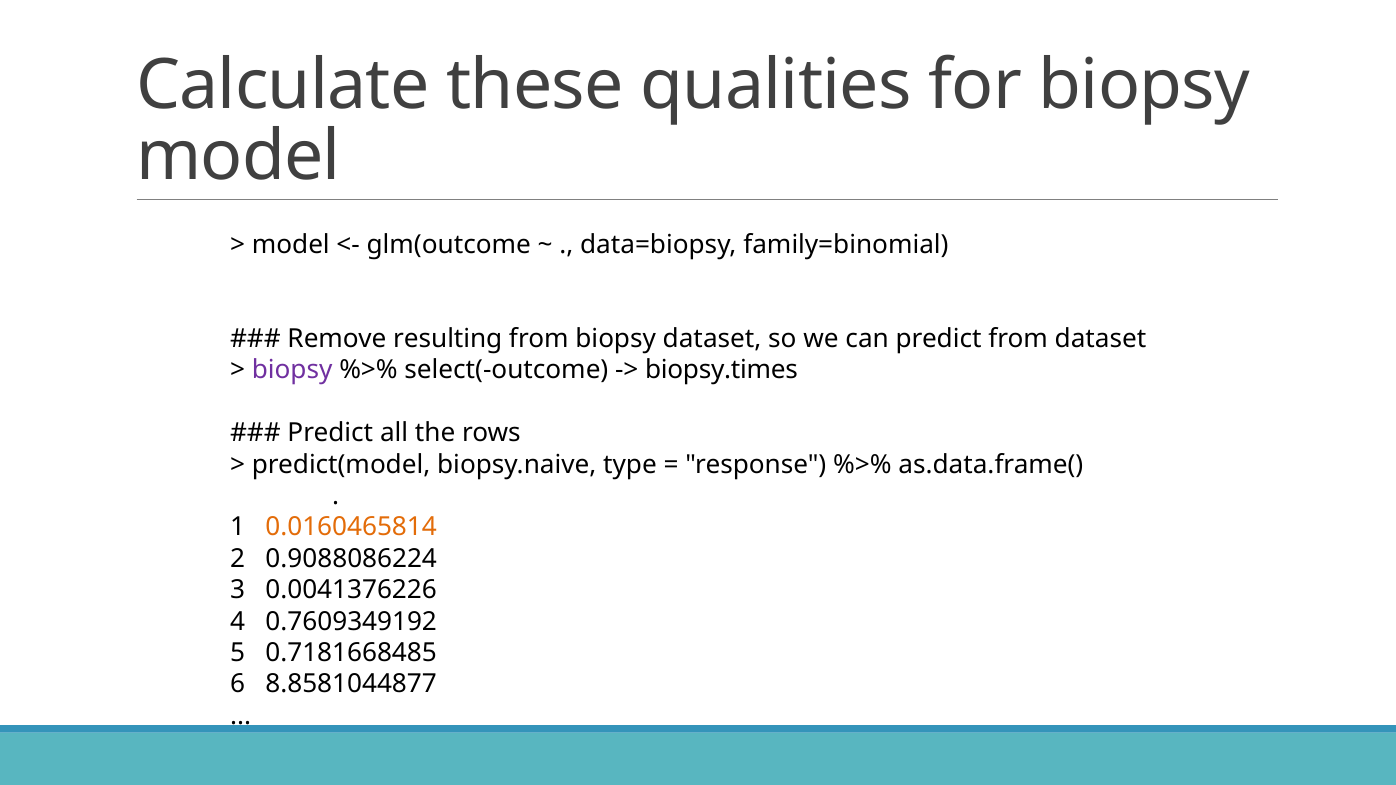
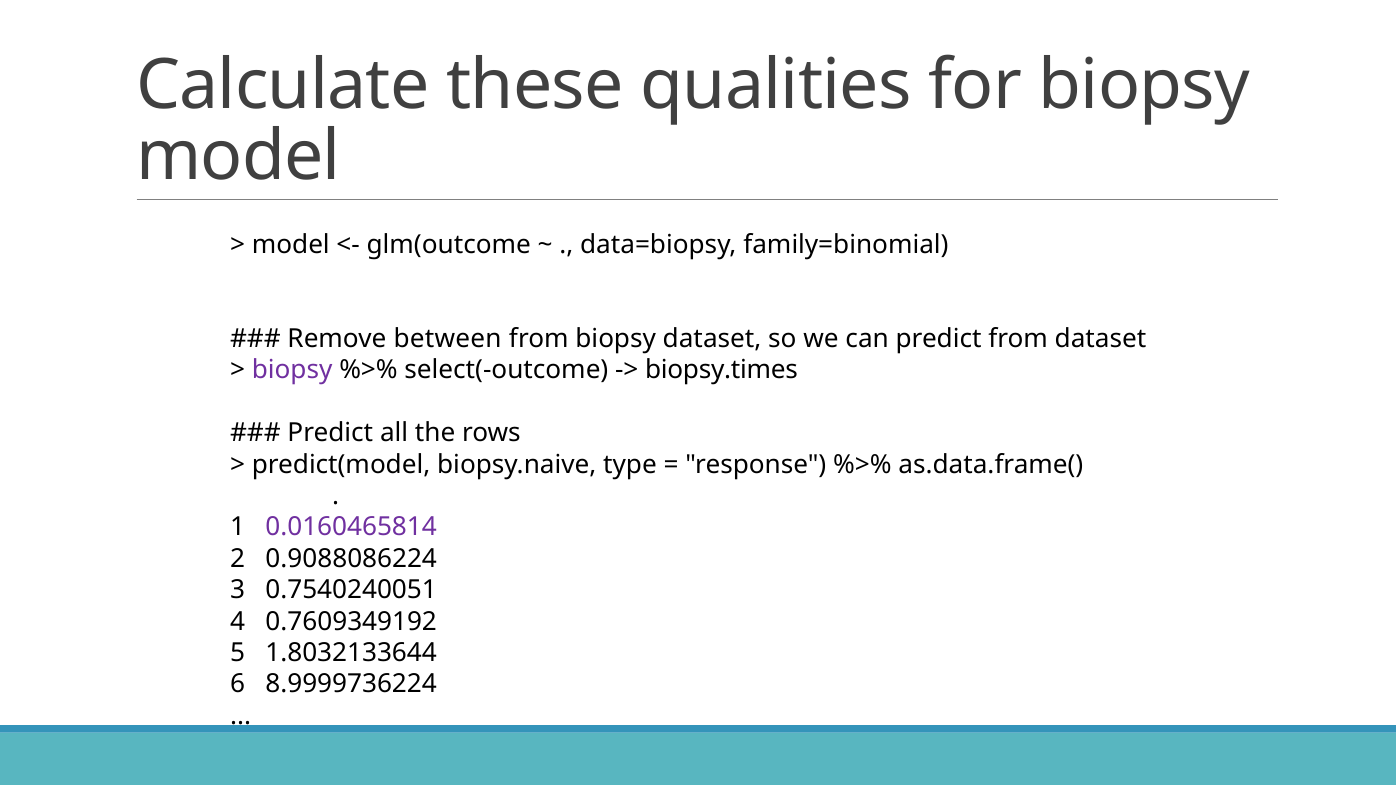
resulting: resulting -> between (448, 339)
0.0160465814 colour: orange -> purple (351, 528)
0.0041376226: 0.0041376226 -> 0.7540240051 (351, 590)
0.7181668485: 0.7181668485 -> 1.8032133644 (351, 653)
8.8581044877: 8.8581044877 -> 8.9999736224 (351, 685)
